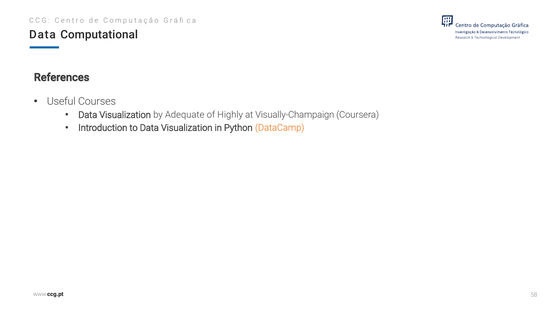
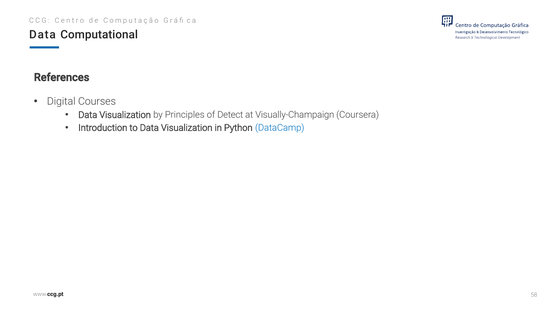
Useful: Useful -> Digital (61, 101)
Adequate: Adequate -> Principles (185, 115)
Highly: Highly -> Detect (230, 115)
DataCamp colour: orange -> blue (280, 128)
